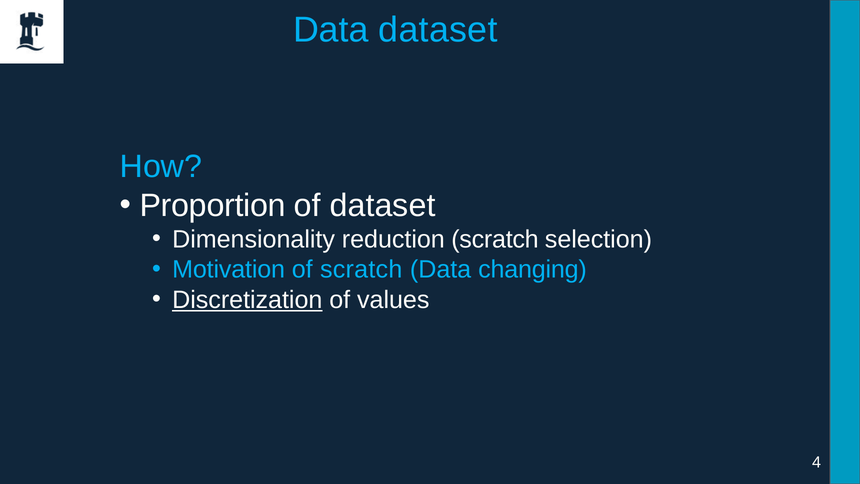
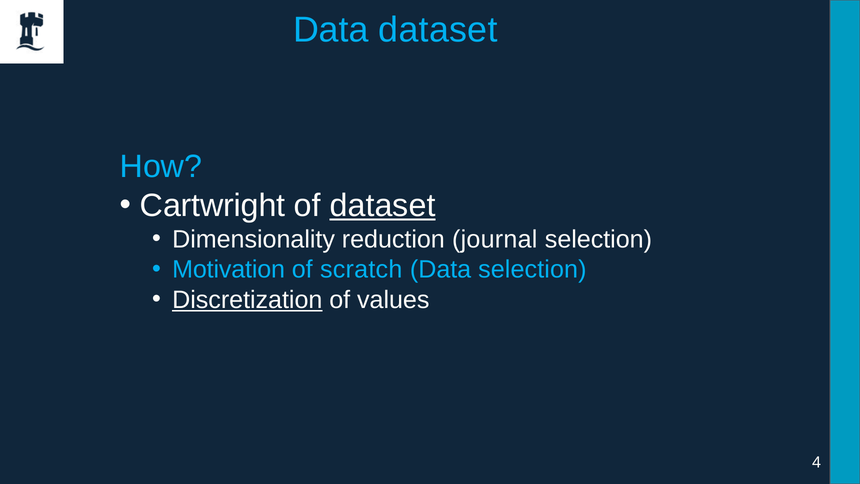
Proportion: Proportion -> Cartwright (213, 205)
dataset underline: none -> present (383, 205)
reduction scratch: scratch -> journal (495, 239)
Data changing: changing -> selection (532, 269)
